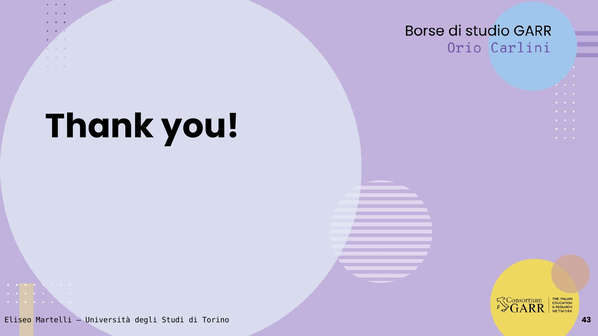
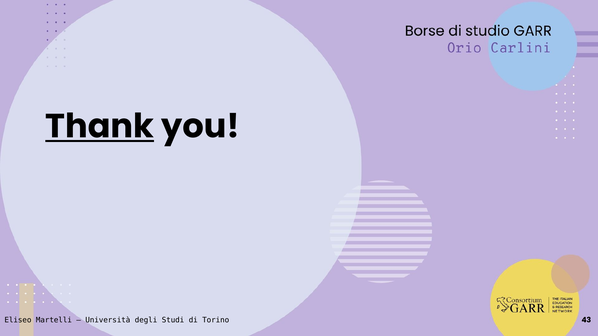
Thank underline: none -> present (100, 127)
